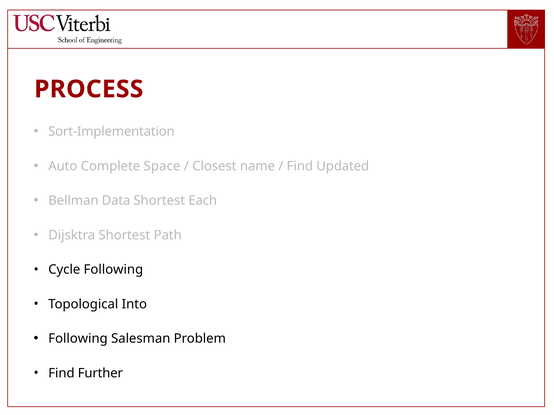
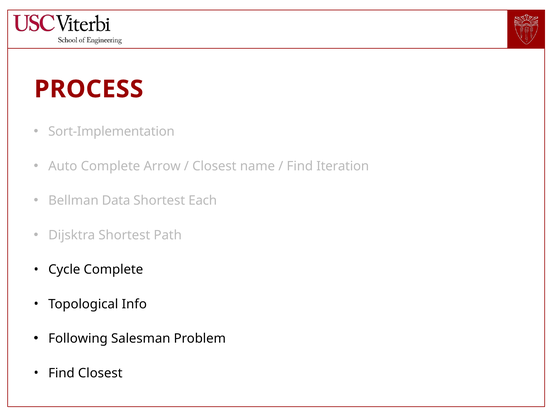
Space: Space -> Arrow (162, 166)
Updated: Updated -> Iteration (343, 166)
Cycle Following: Following -> Complete (113, 270)
Into: Into -> Info (134, 304)
Find Further: Further -> Closest (100, 374)
